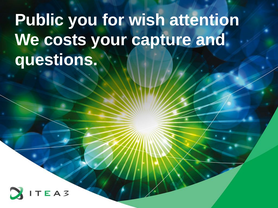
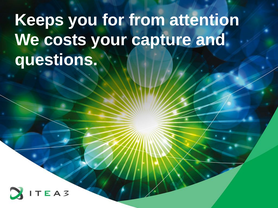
Public: Public -> Keeps (39, 20)
wish: wish -> from (147, 20)
